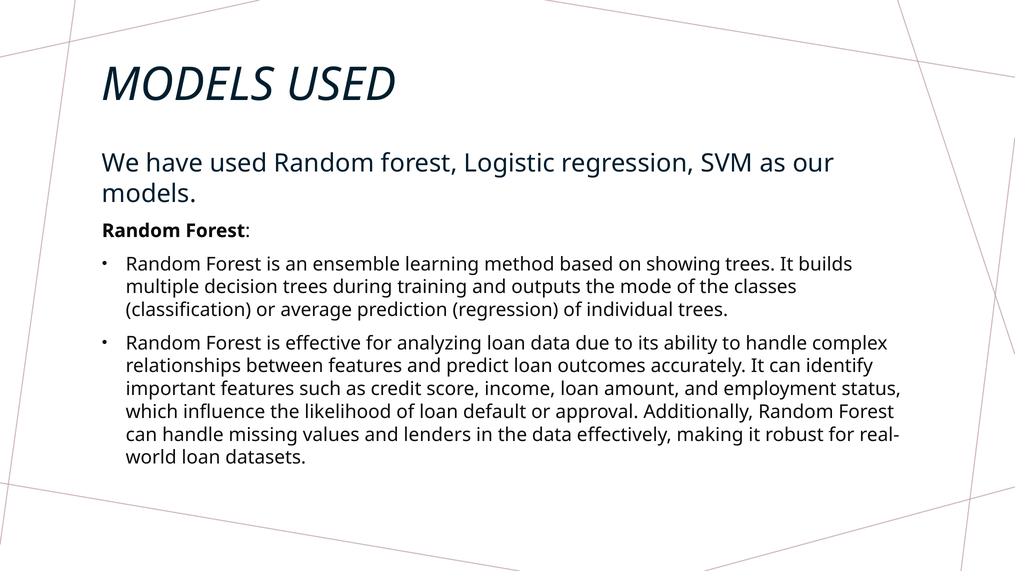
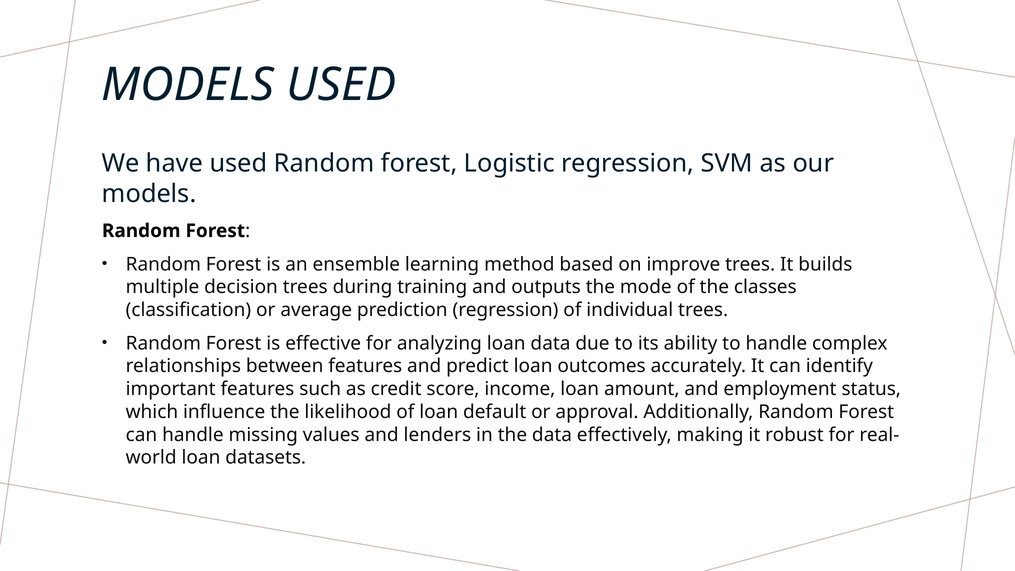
showing: showing -> improve (683, 264)
